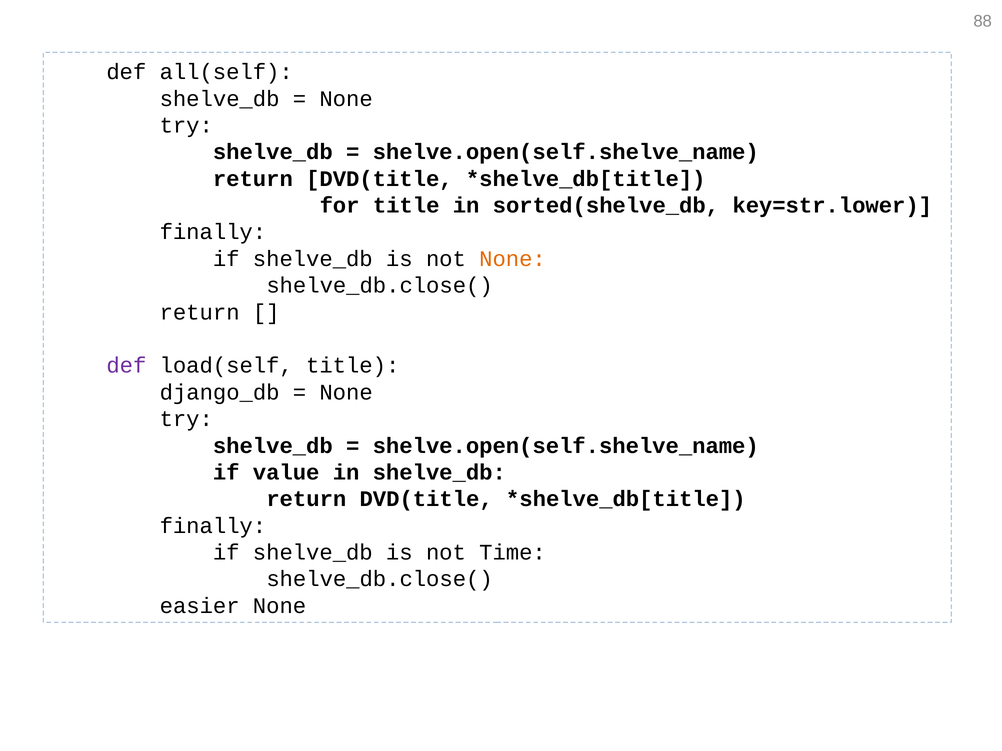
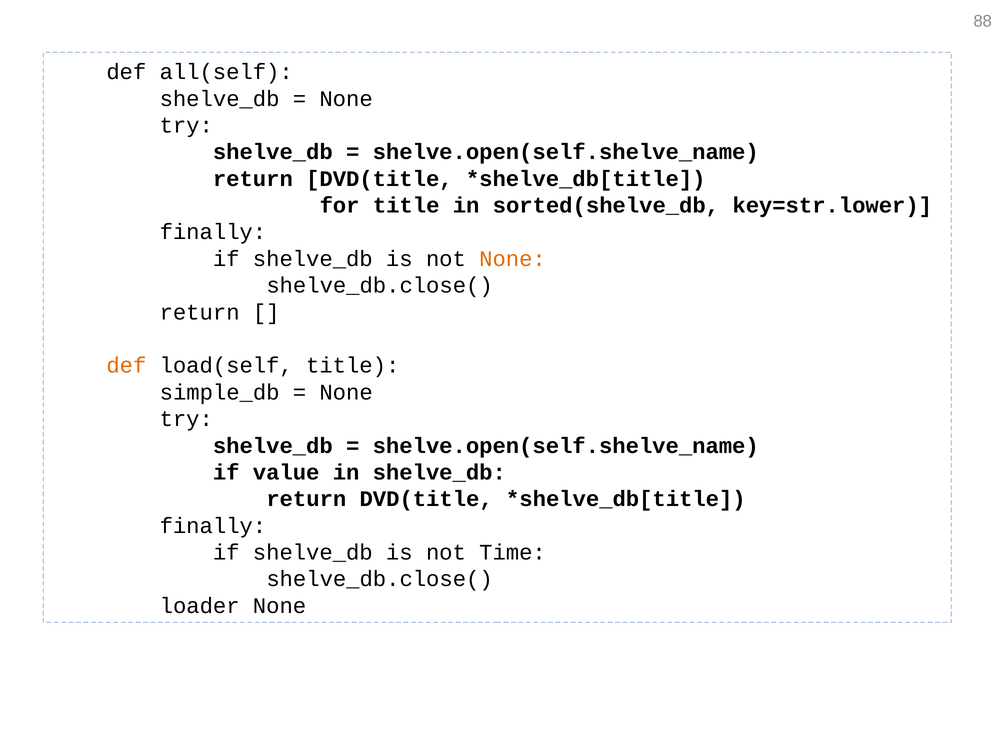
def colour: purple -> orange (126, 366)
django_db: django_db -> simple_db (220, 393)
easier: easier -> loader (200, 606)
